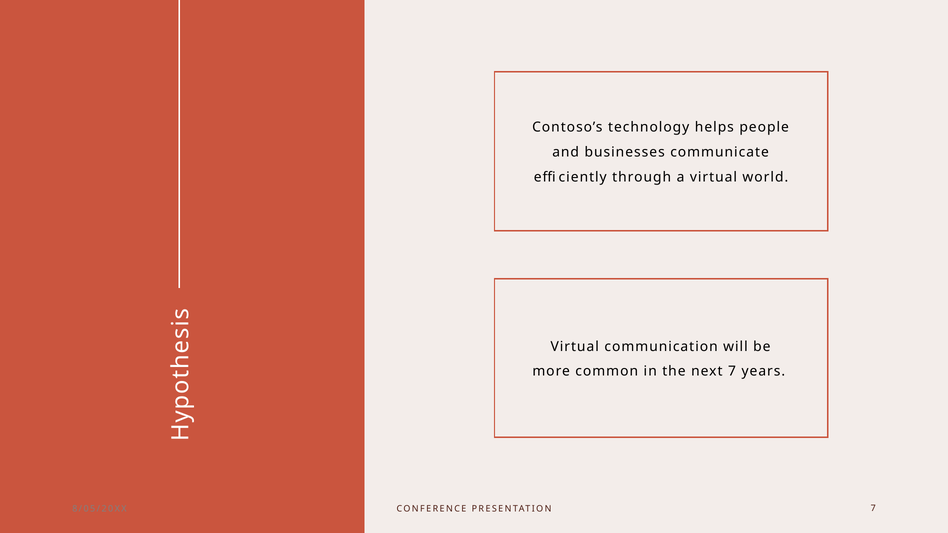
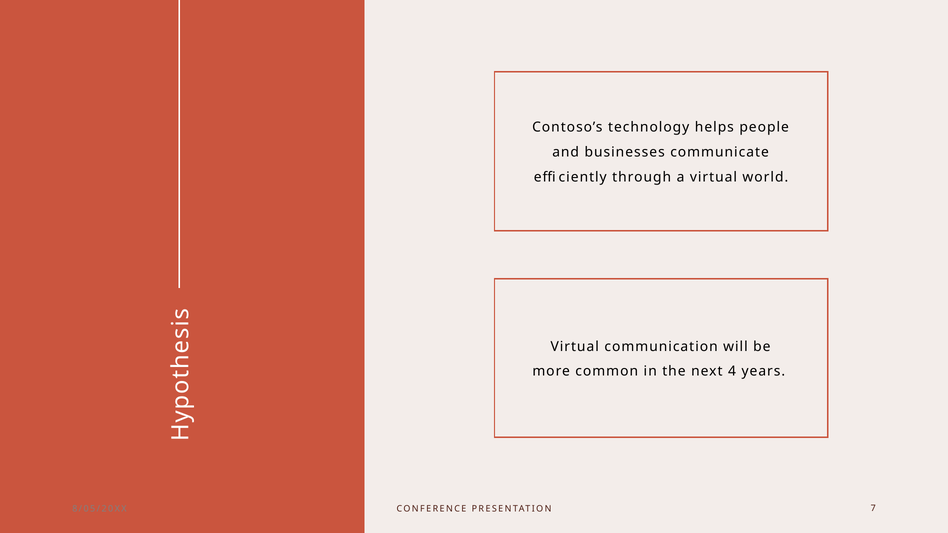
next 7: 7 -> 4 (732, 372)
